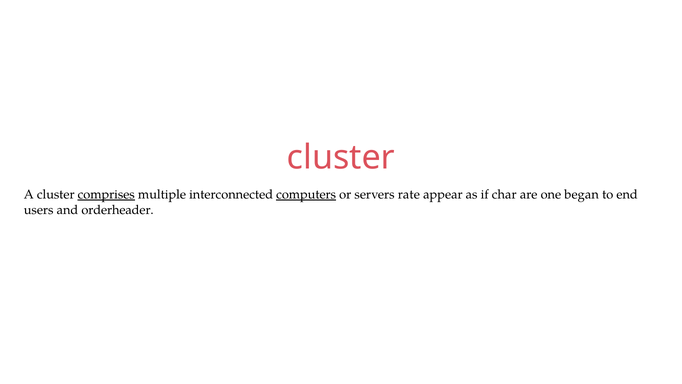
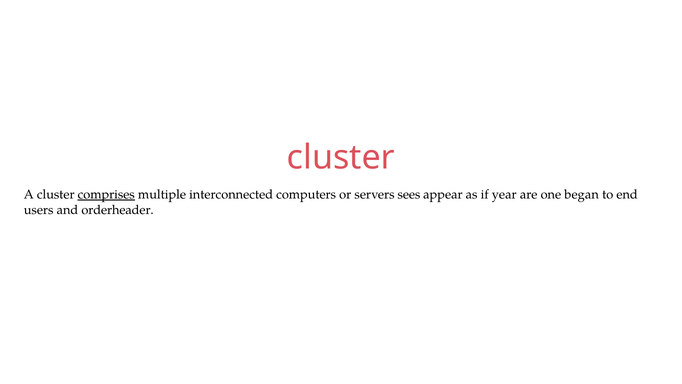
computers underline: present -> none (306, 194)
rate: rate -> sees (409, 194)
char: char -> year (504, 194)
